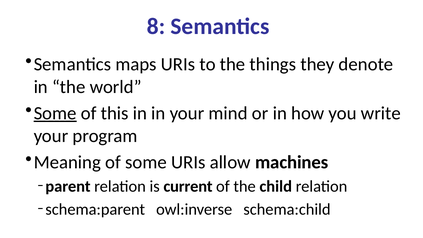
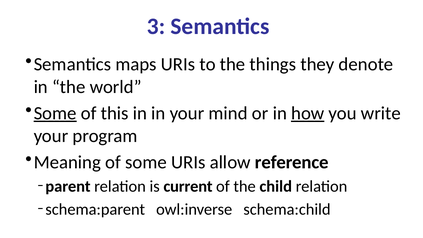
8: 8 -> 3 (156, 26)
how underline: none -> present (308, 113)
machines: machines -> reference (292, 162)
